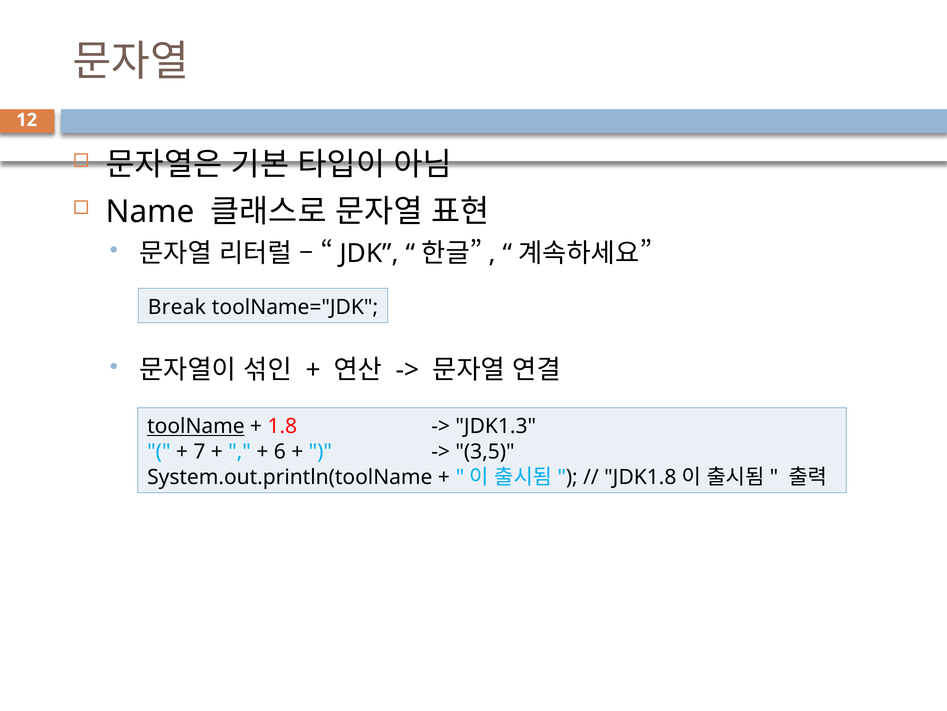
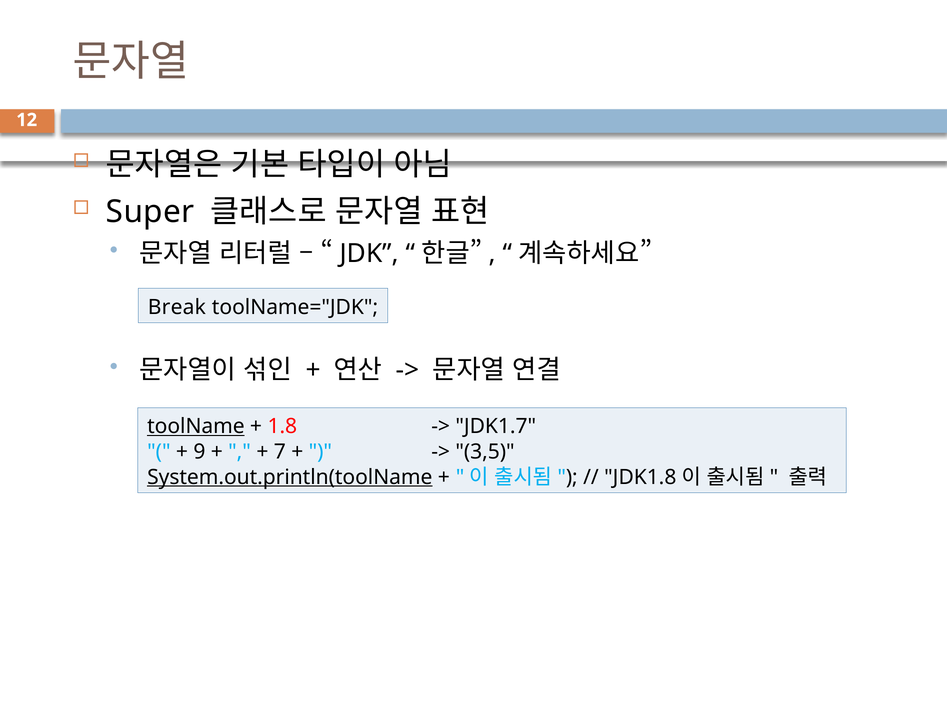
Name: Name -> Super (150, 212)
JDK1.3: JDK1.3 -> JDK1.7 (496, 426)
7: 7 -> 9 (199, 451)
6: 6 -> 7 (280, 451)
System.out.println(toolName underline: none -> present (290, 477)
